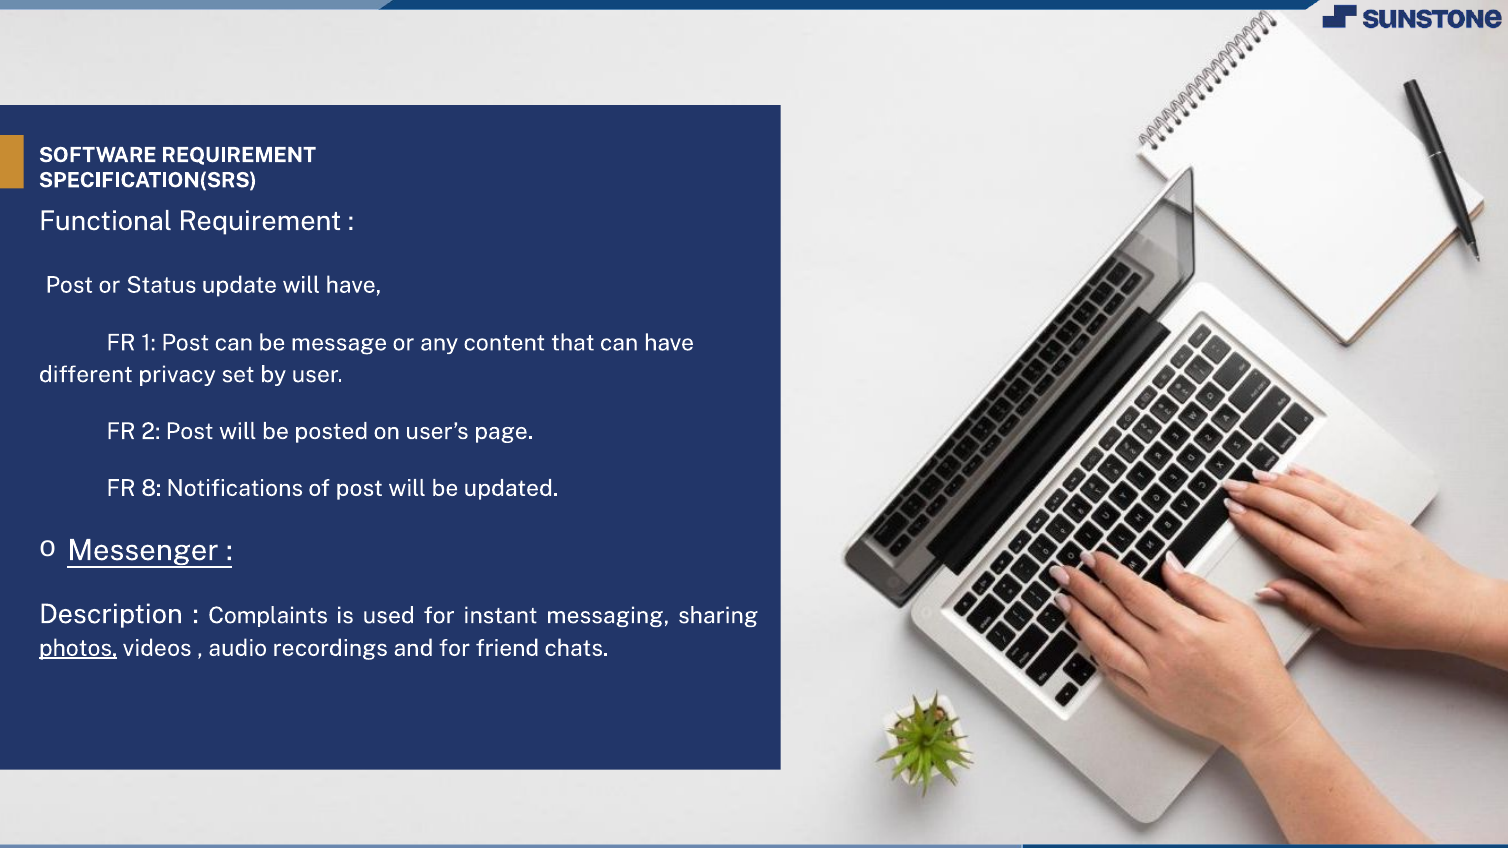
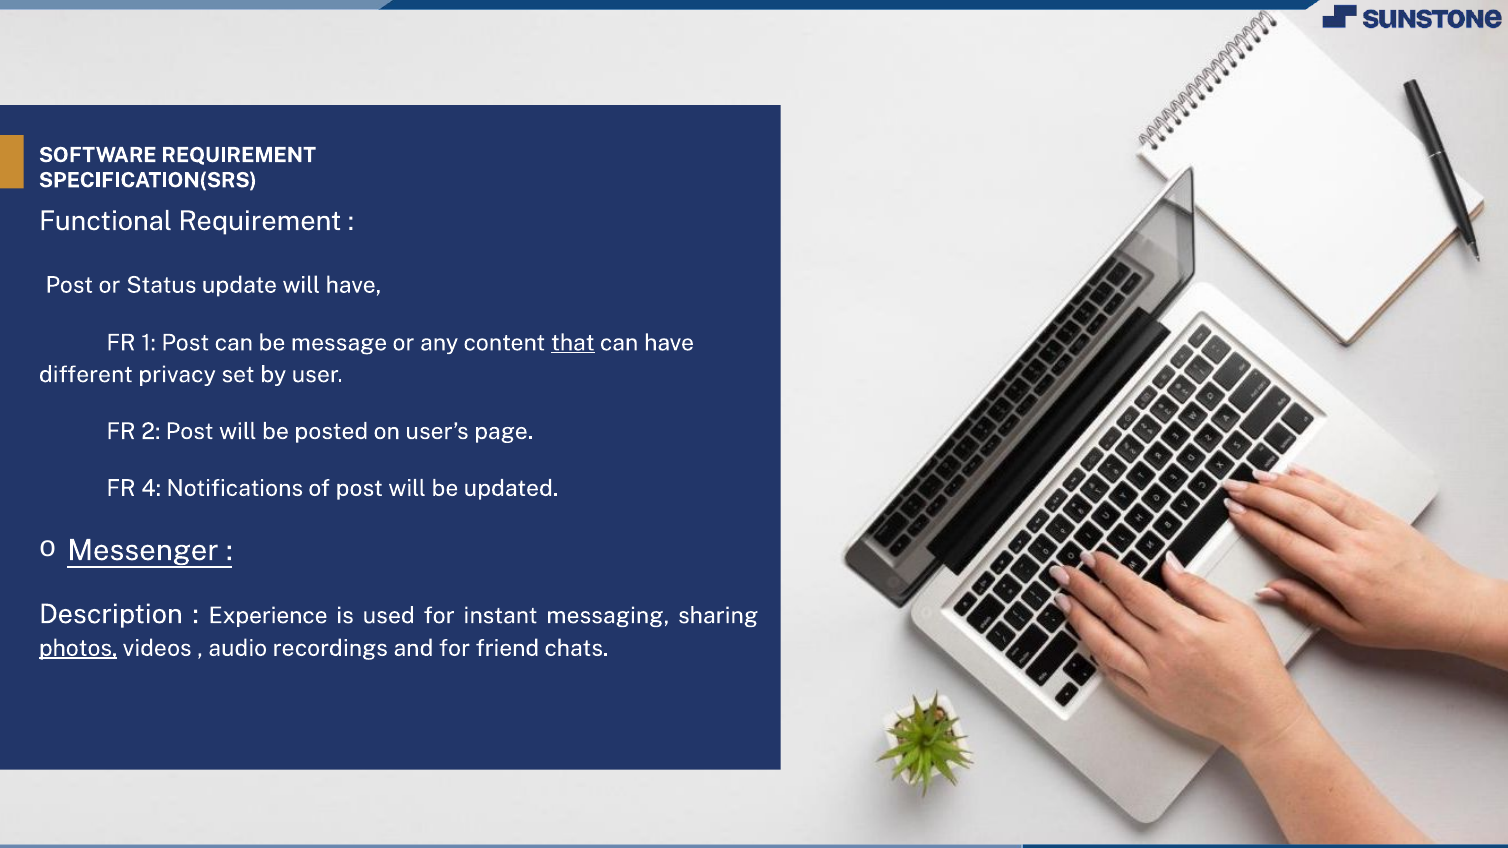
that underline: none -> present (573, 343)
8: 8 -> 4 (151, 488)
Complaints: Complaints -> Experience (268, 616)
